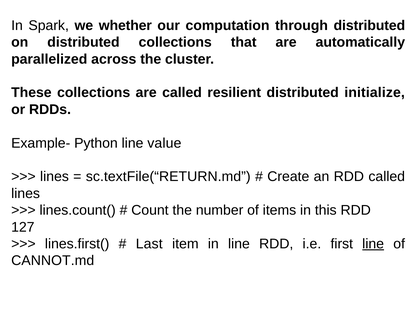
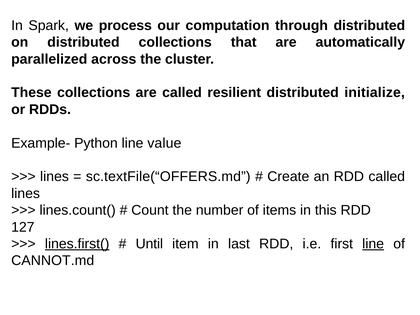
whether: whether -> process (125, 25)
sc.textFile(“RETURN.md: sc.textFile(“RETURN.md -> sc.textFile(“OFFERS.md (168, 177)
lines.first( underline: none -> present (77, 244)
Last: Last -> Until (149, 244)
in line: line -> last (239, 244)
